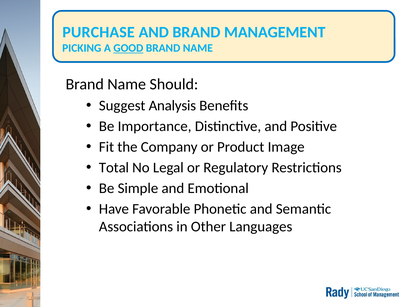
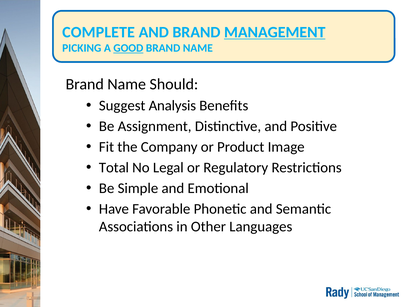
PURCHASE: PURCHASE -> COMPLETE (99, 32)
MANAGEMENT underline: none -> present (275, 32)
Importance: Importance -> Assignment (155, 127)
